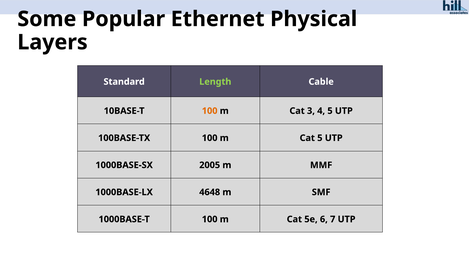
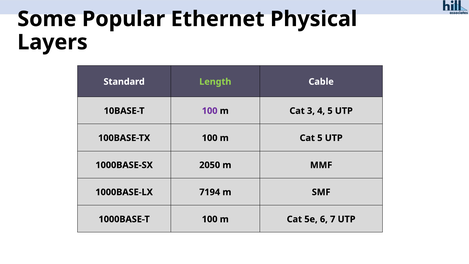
100 colour: orange -> purple (210, 111)
2005: 2005 -> 2050 (210, 165)
4648: 4648 -> 7194 (210, 192)
